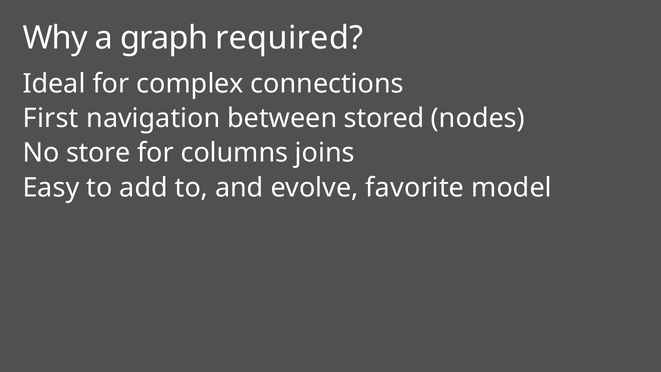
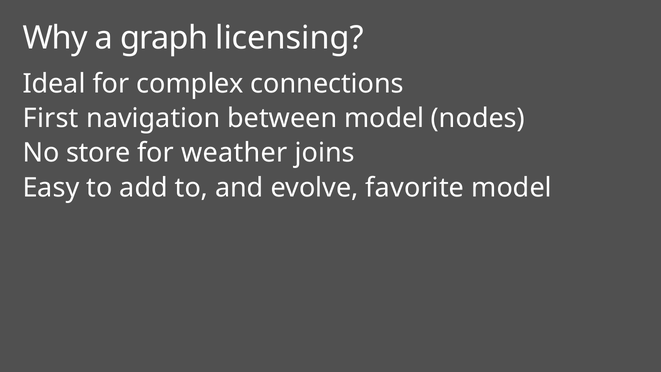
required: required -> licensing (289, 38)
between stored: stored -> model (384, 118)
columns: columns -> weather (234, 153)
